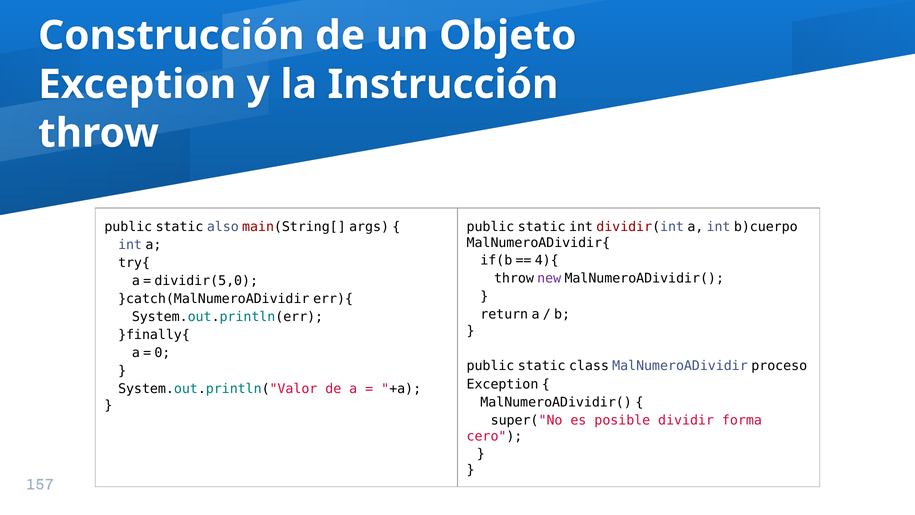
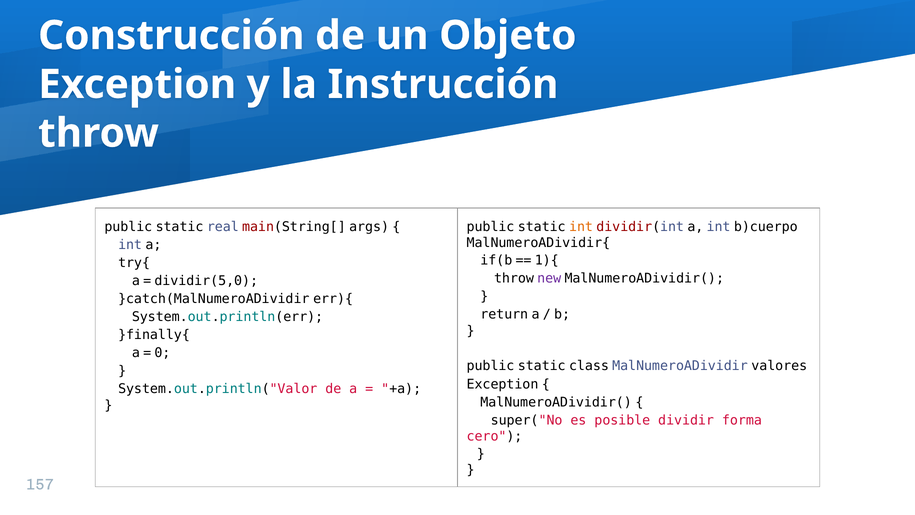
also: also -> real (223, 227)
int colour: black -> orange (581, 227)
4){: 4){ -> 1){ (547, 260)
proceso: proceso -> valores (779, 366)
